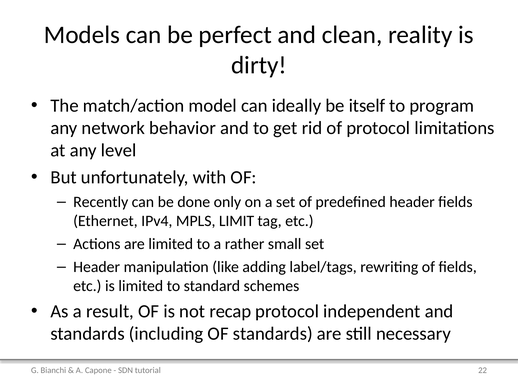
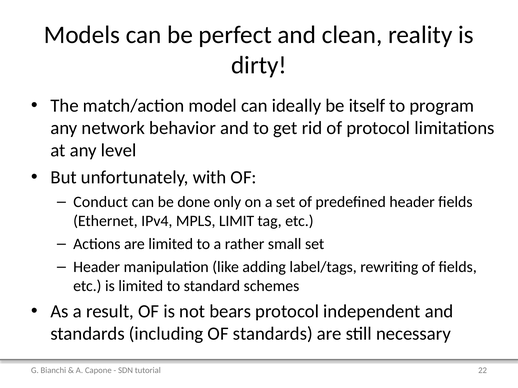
Recently: Recently -> Conduct (101, 202)
recap: recap -> bears (230, 312)
